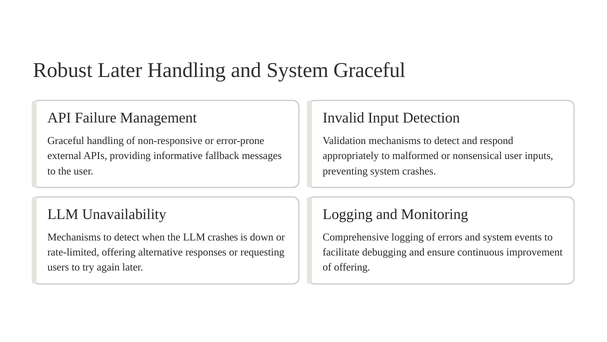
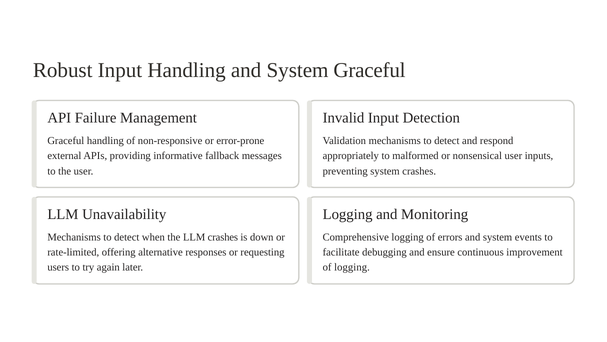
Robust Later: Later -> Input (120, 70)
of offering: offering -> logging (352, 267)
